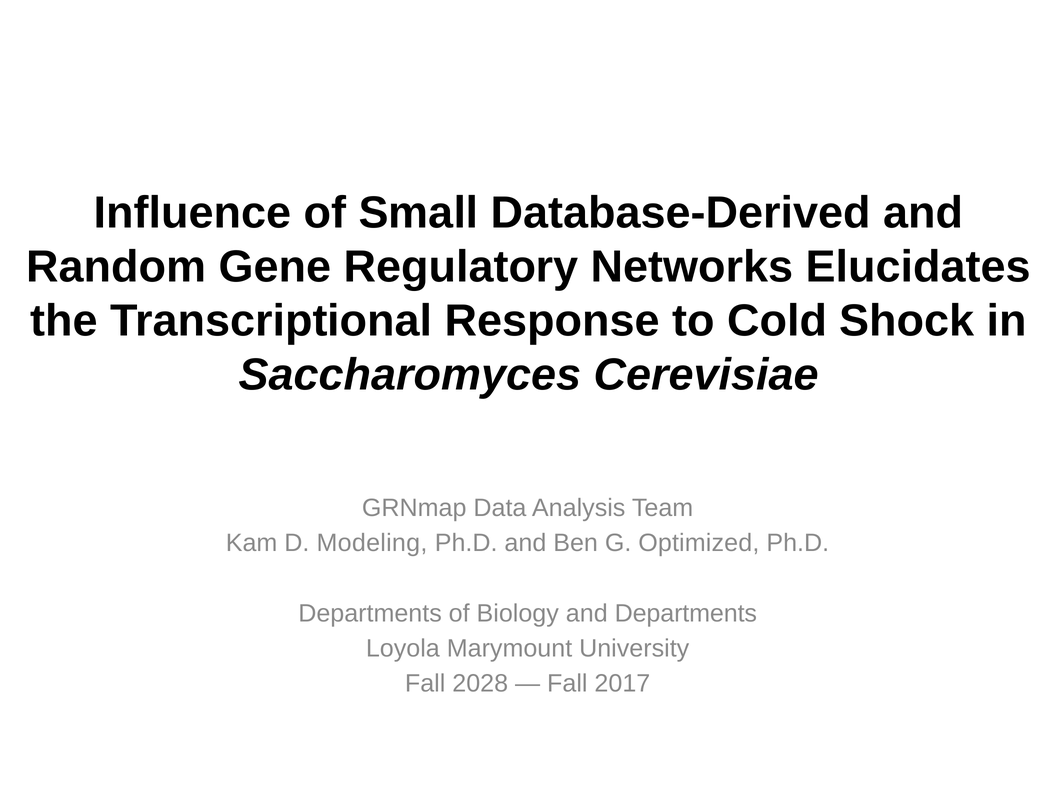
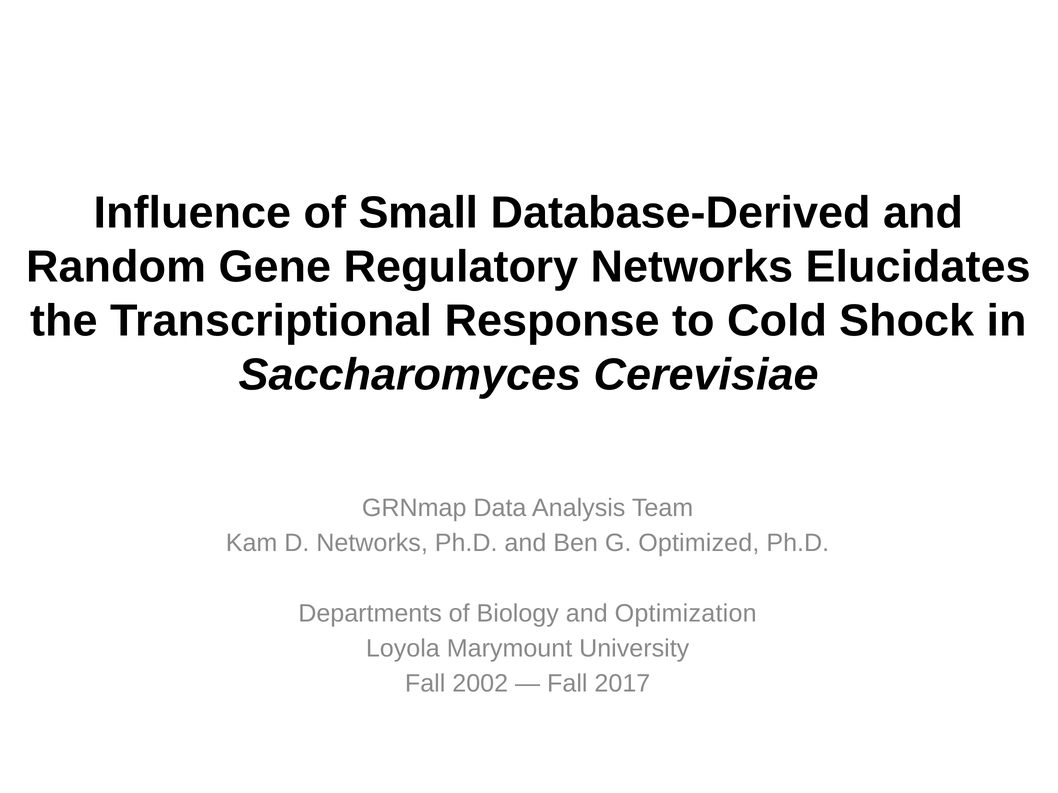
D Modeling: Modeling -> Networks (372, 543)
and Departments: Departments -> Optimization (686, 614)
2028: 2028 -> 2002 (480, 684)
